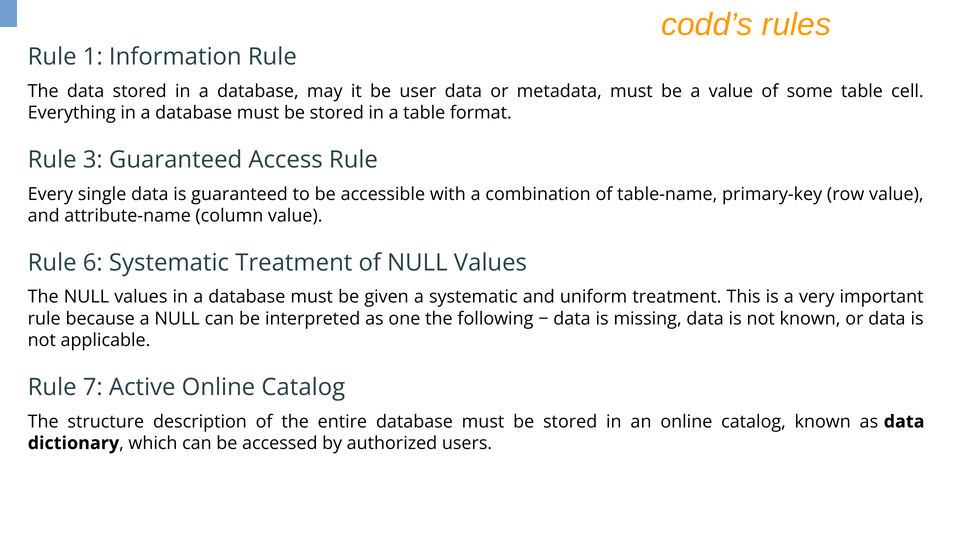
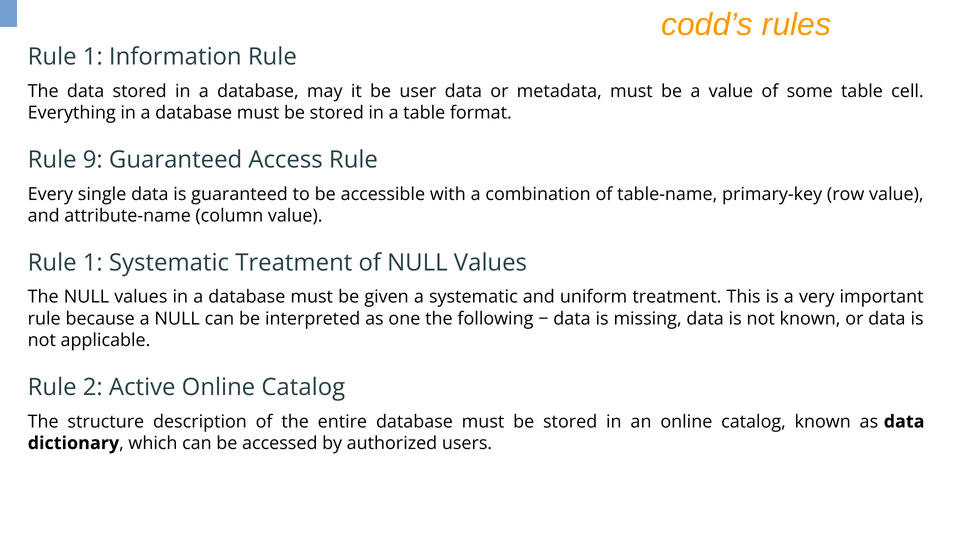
3: 3 -> 9 (93, 160)
6: 6 -> 1 (93, 263)
7: 7 -> 2 (93, 387)
